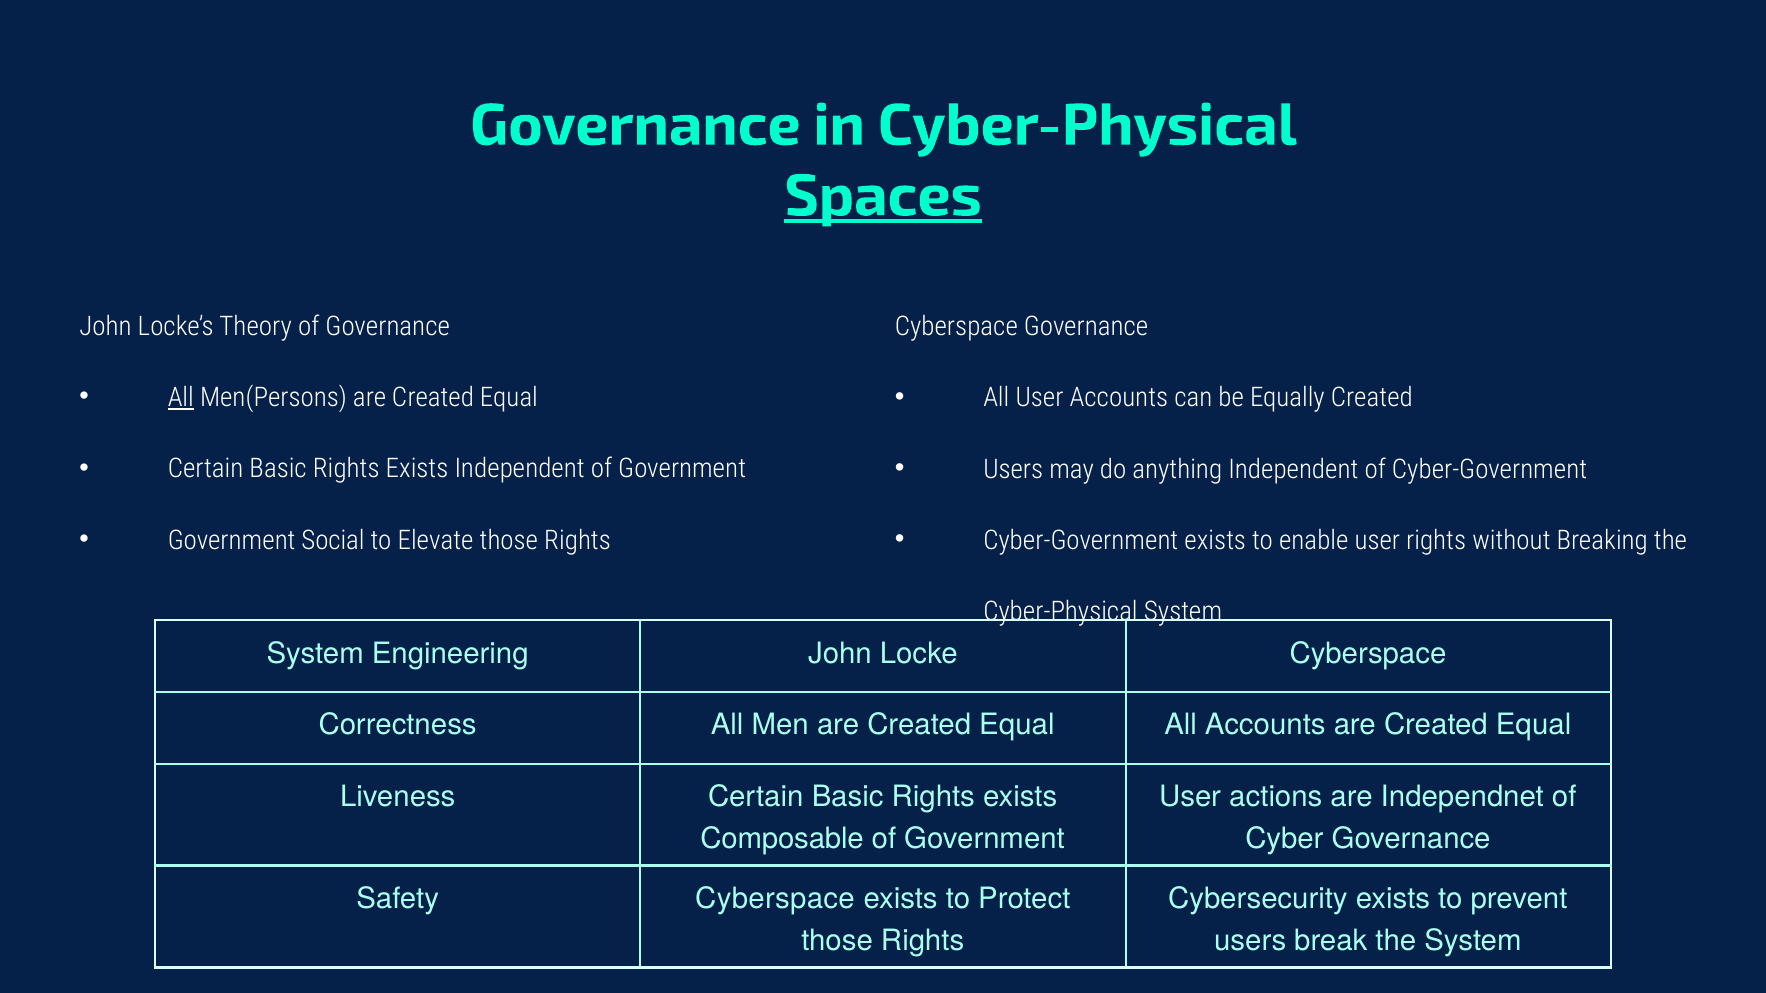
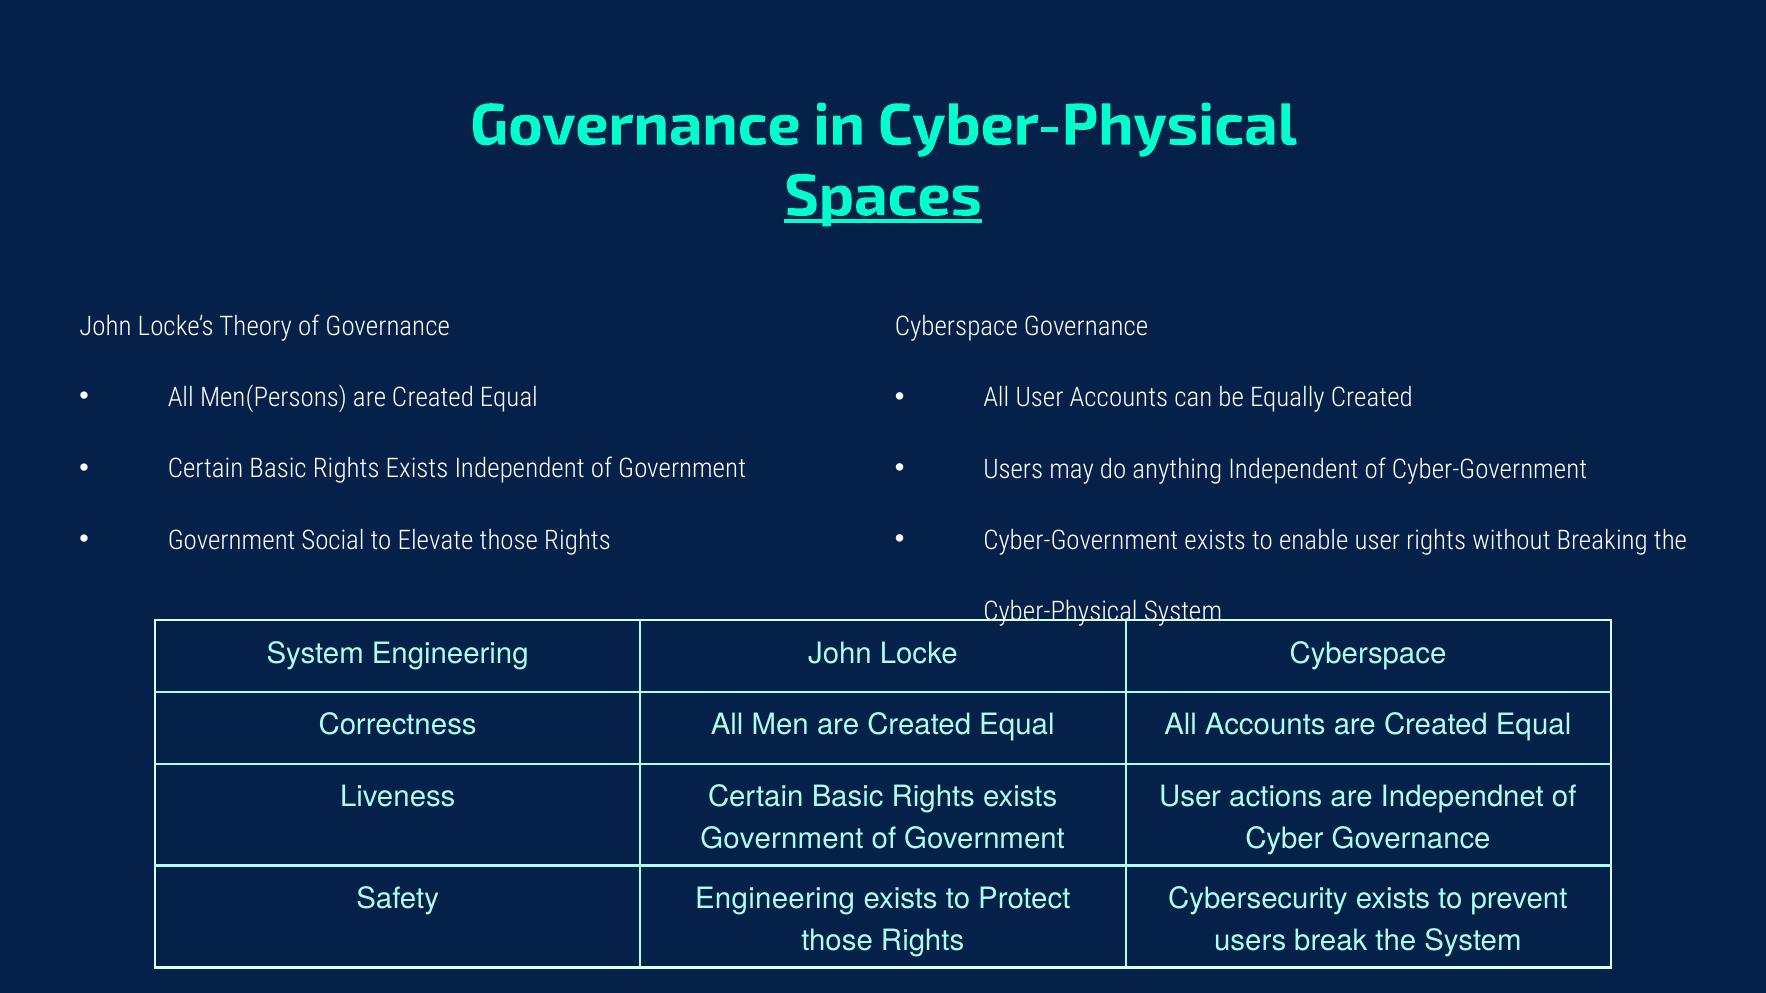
All underline: present -> none (181, 398)
Composable: Composable -> Government (782, 839)
Safety Cyberspace: Cyberspace -> Engineering (775, 899)
